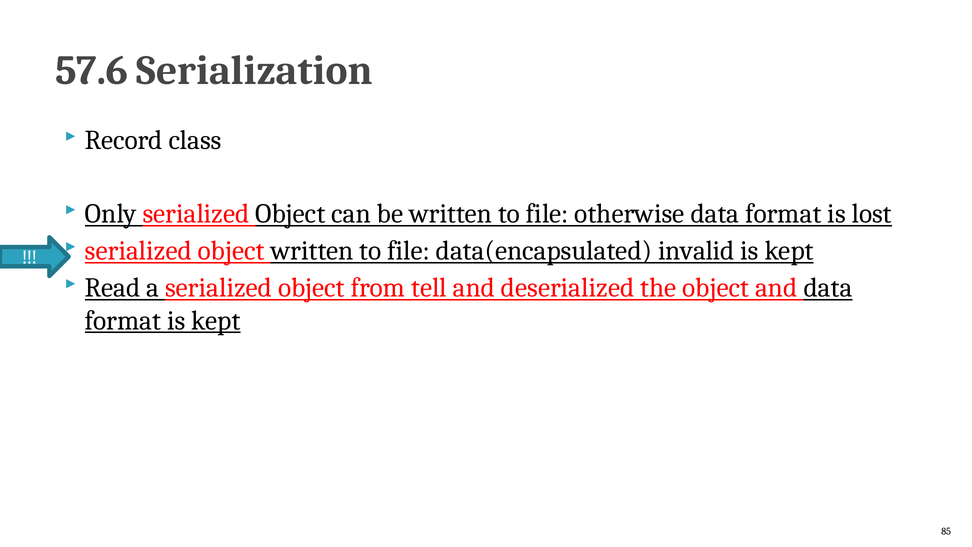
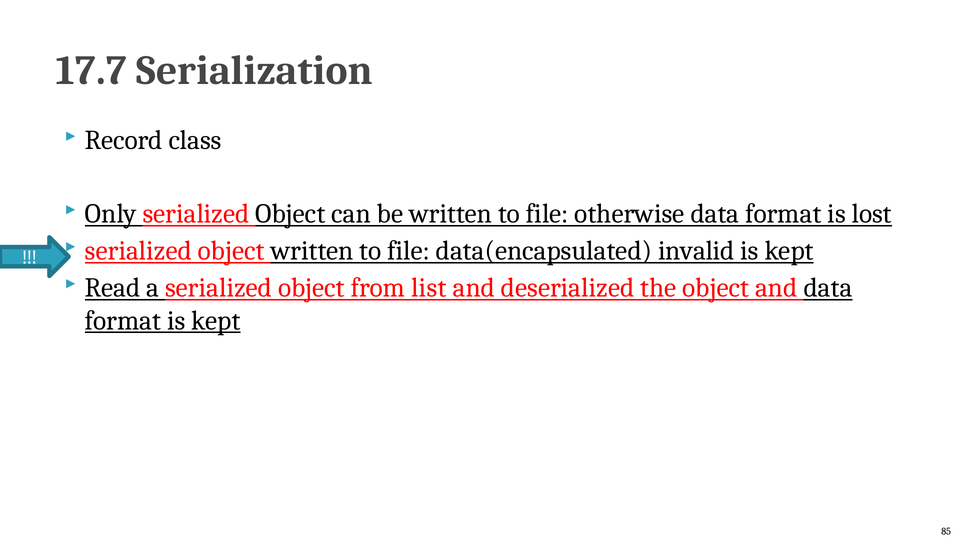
57.6: 57.6 -> 17.7 (91, 70)
tell: tell -> list (429, 288)
